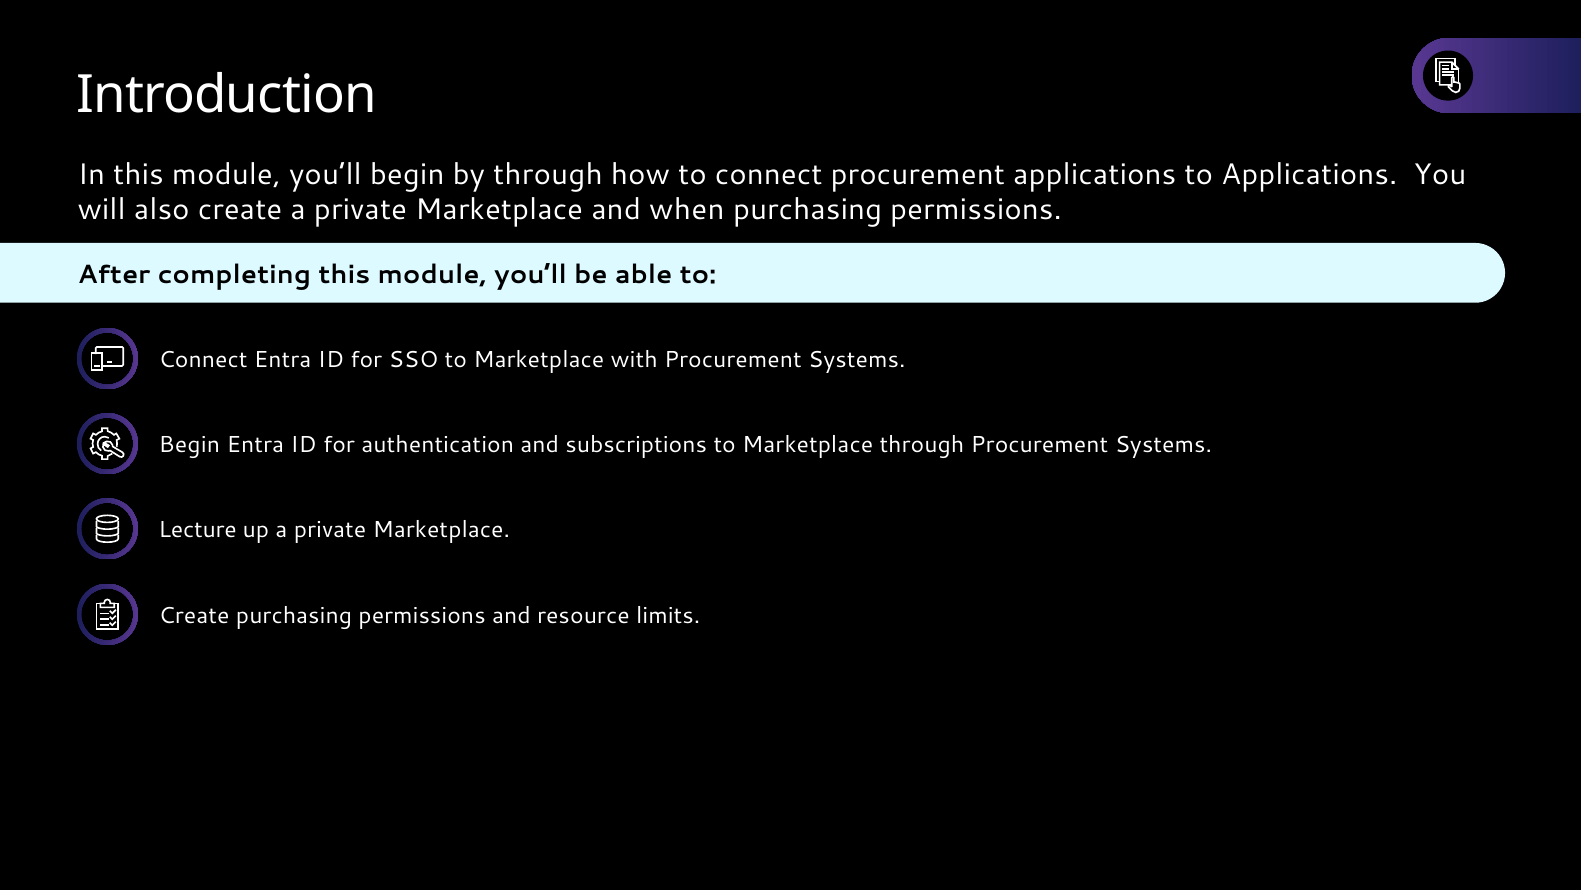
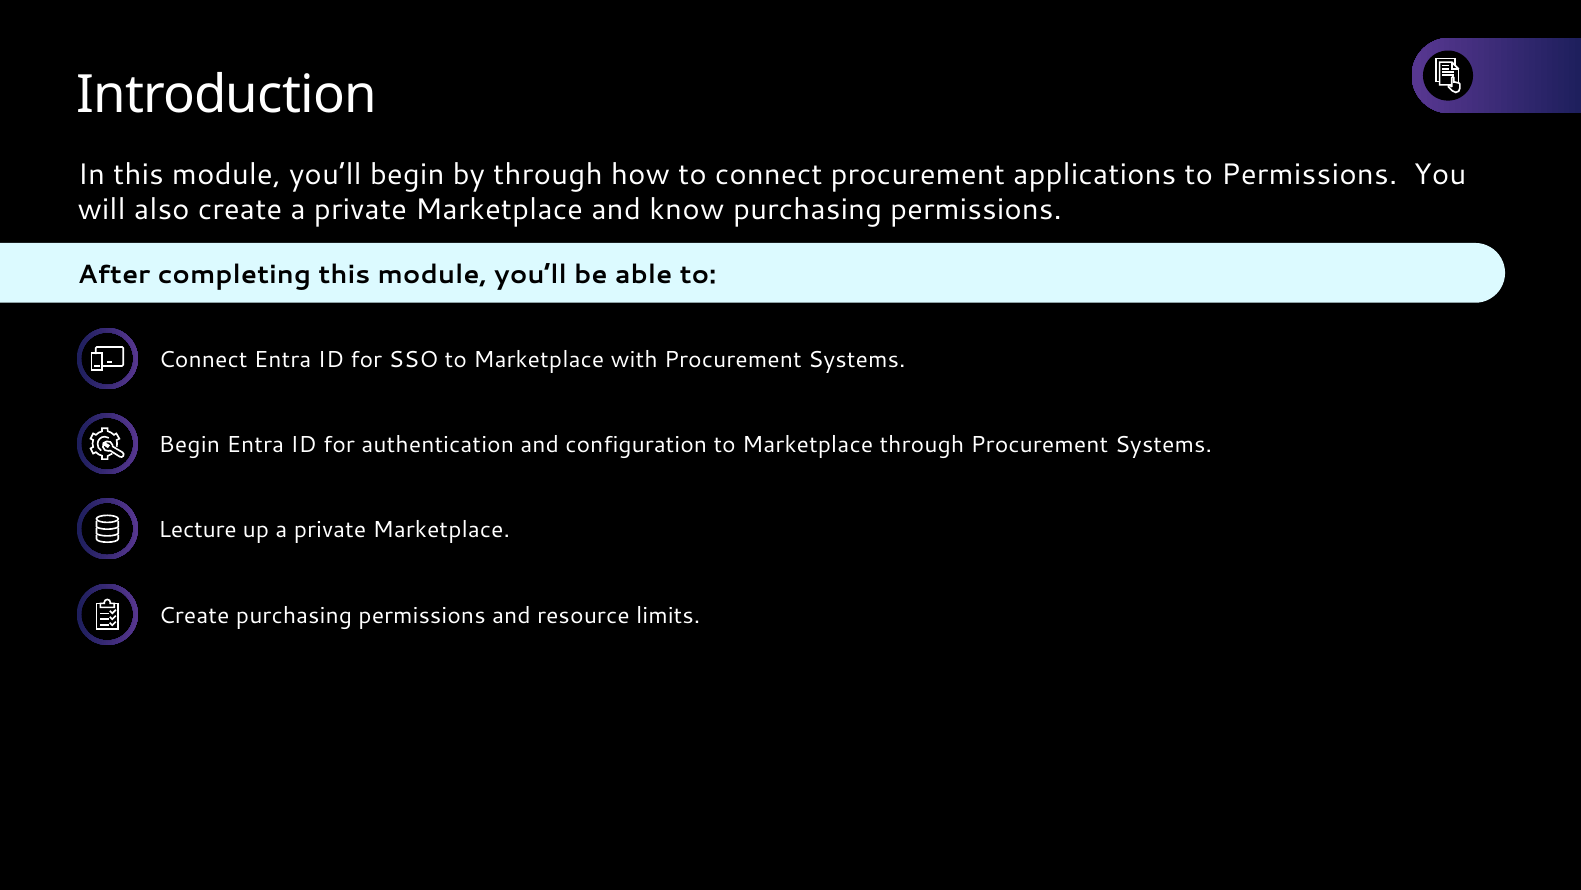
to Applications: Applications -> Permissions (1309, 174)
when: when -> know (687, 210)
subscriptions: subscriptions -> configuration (636, 445)
